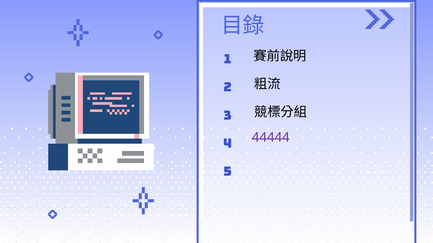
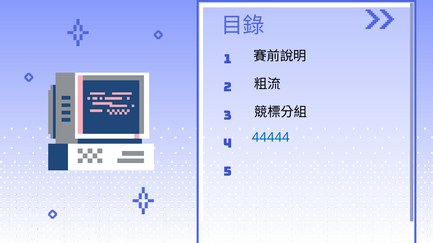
44444 colour: purple -> blue (271, 138)
